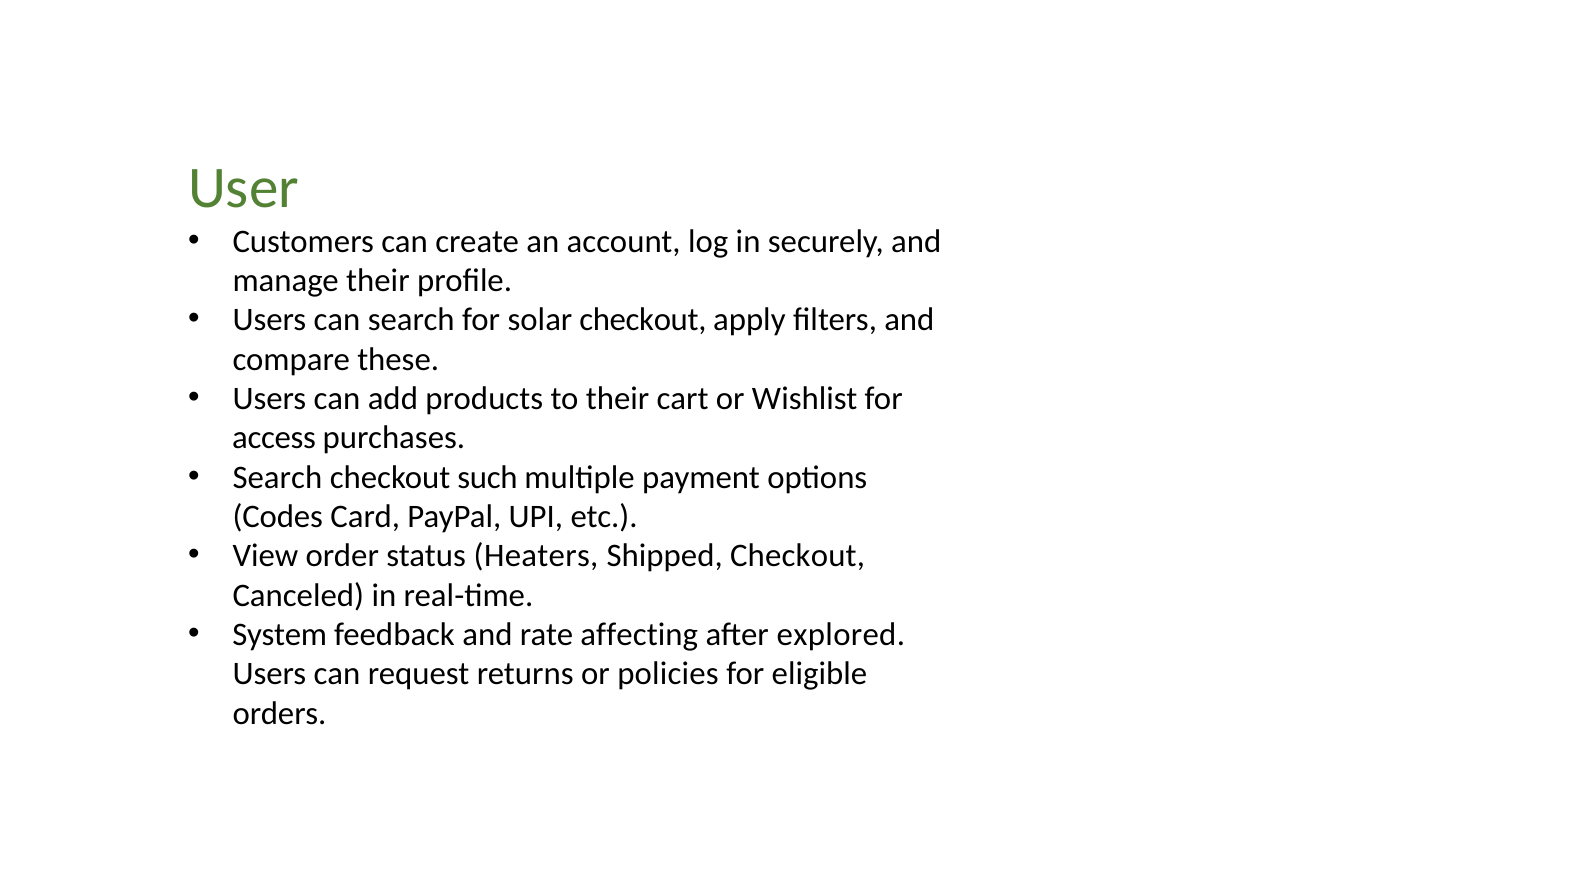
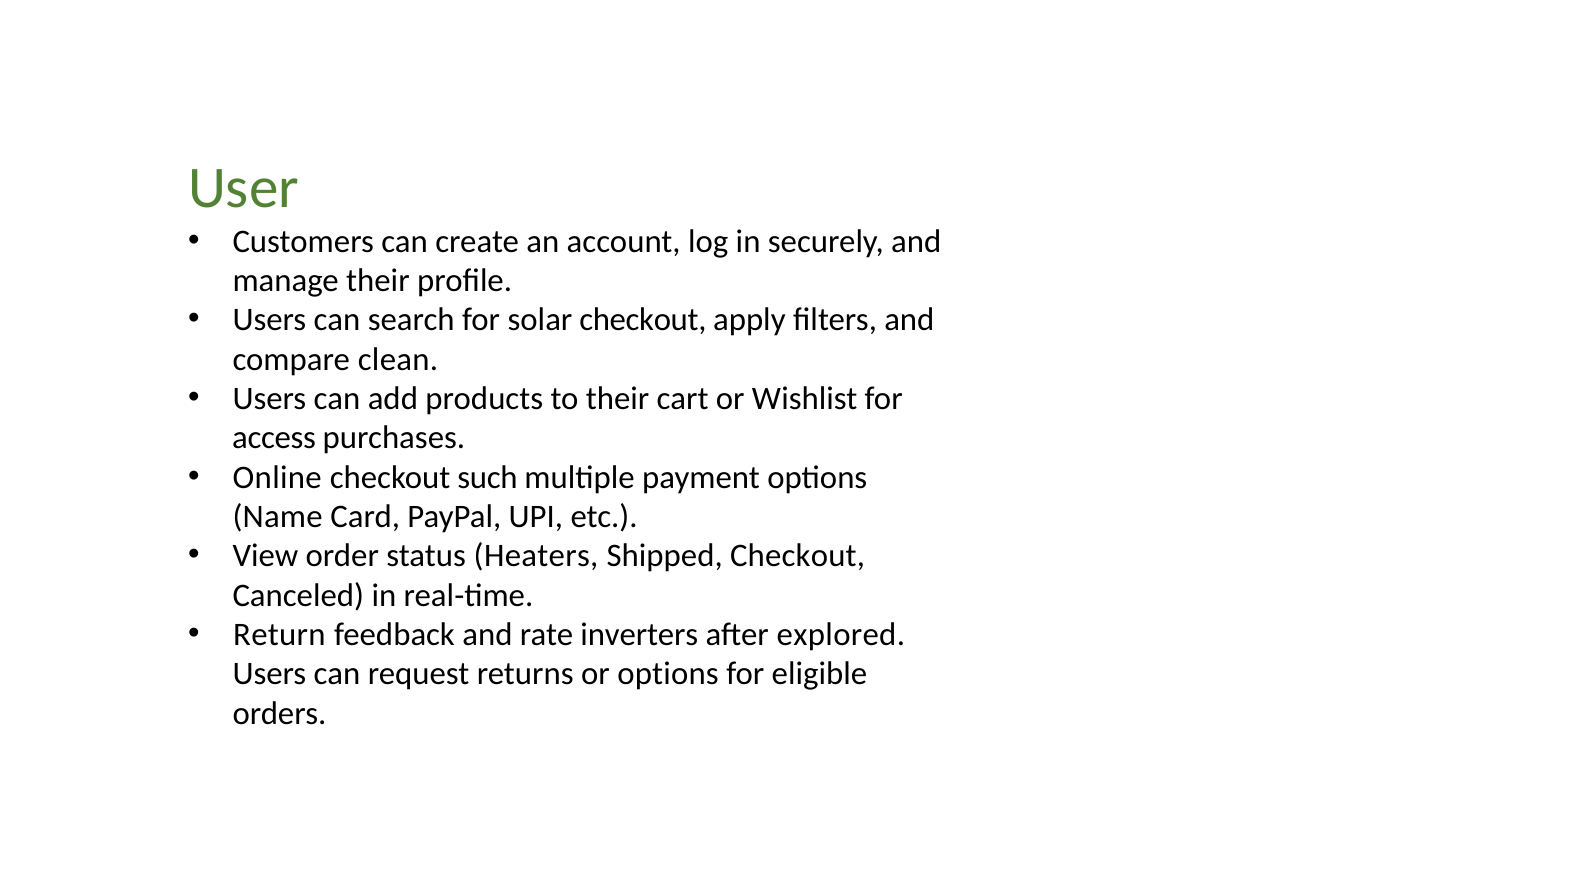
these: these -> clean (398, 359)
Search: Search -> Online (277, 477)
Codes: Codes -> Name (278, 517)
System: System -> Return (279, 635)
affecting: affecting -> inverters (639, 635)
or policies: policies -> options (668, 674)
